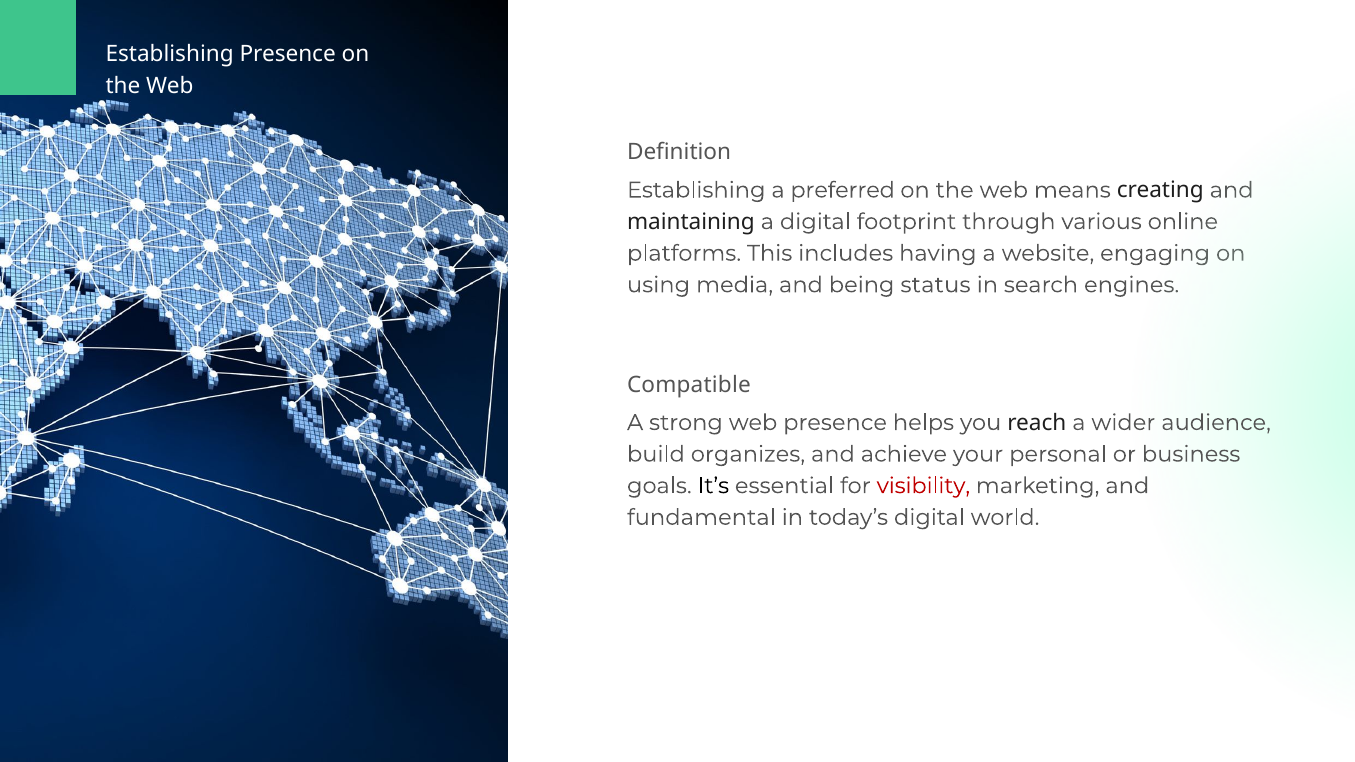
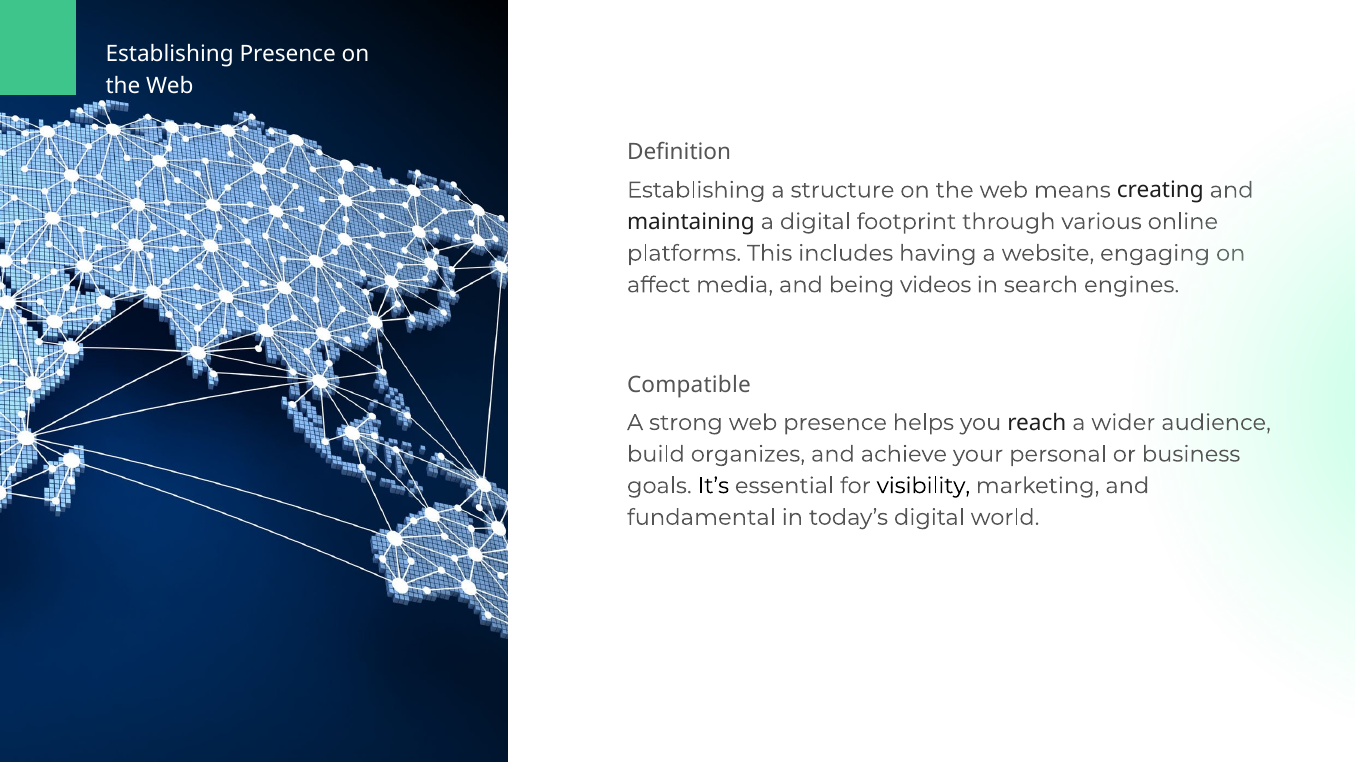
preferred: preferred -> structure (843, 190)
using: using -> affect (659, 285)
status: status -> videos (936, 285)
visibility colour: red -> black (923, 486)
